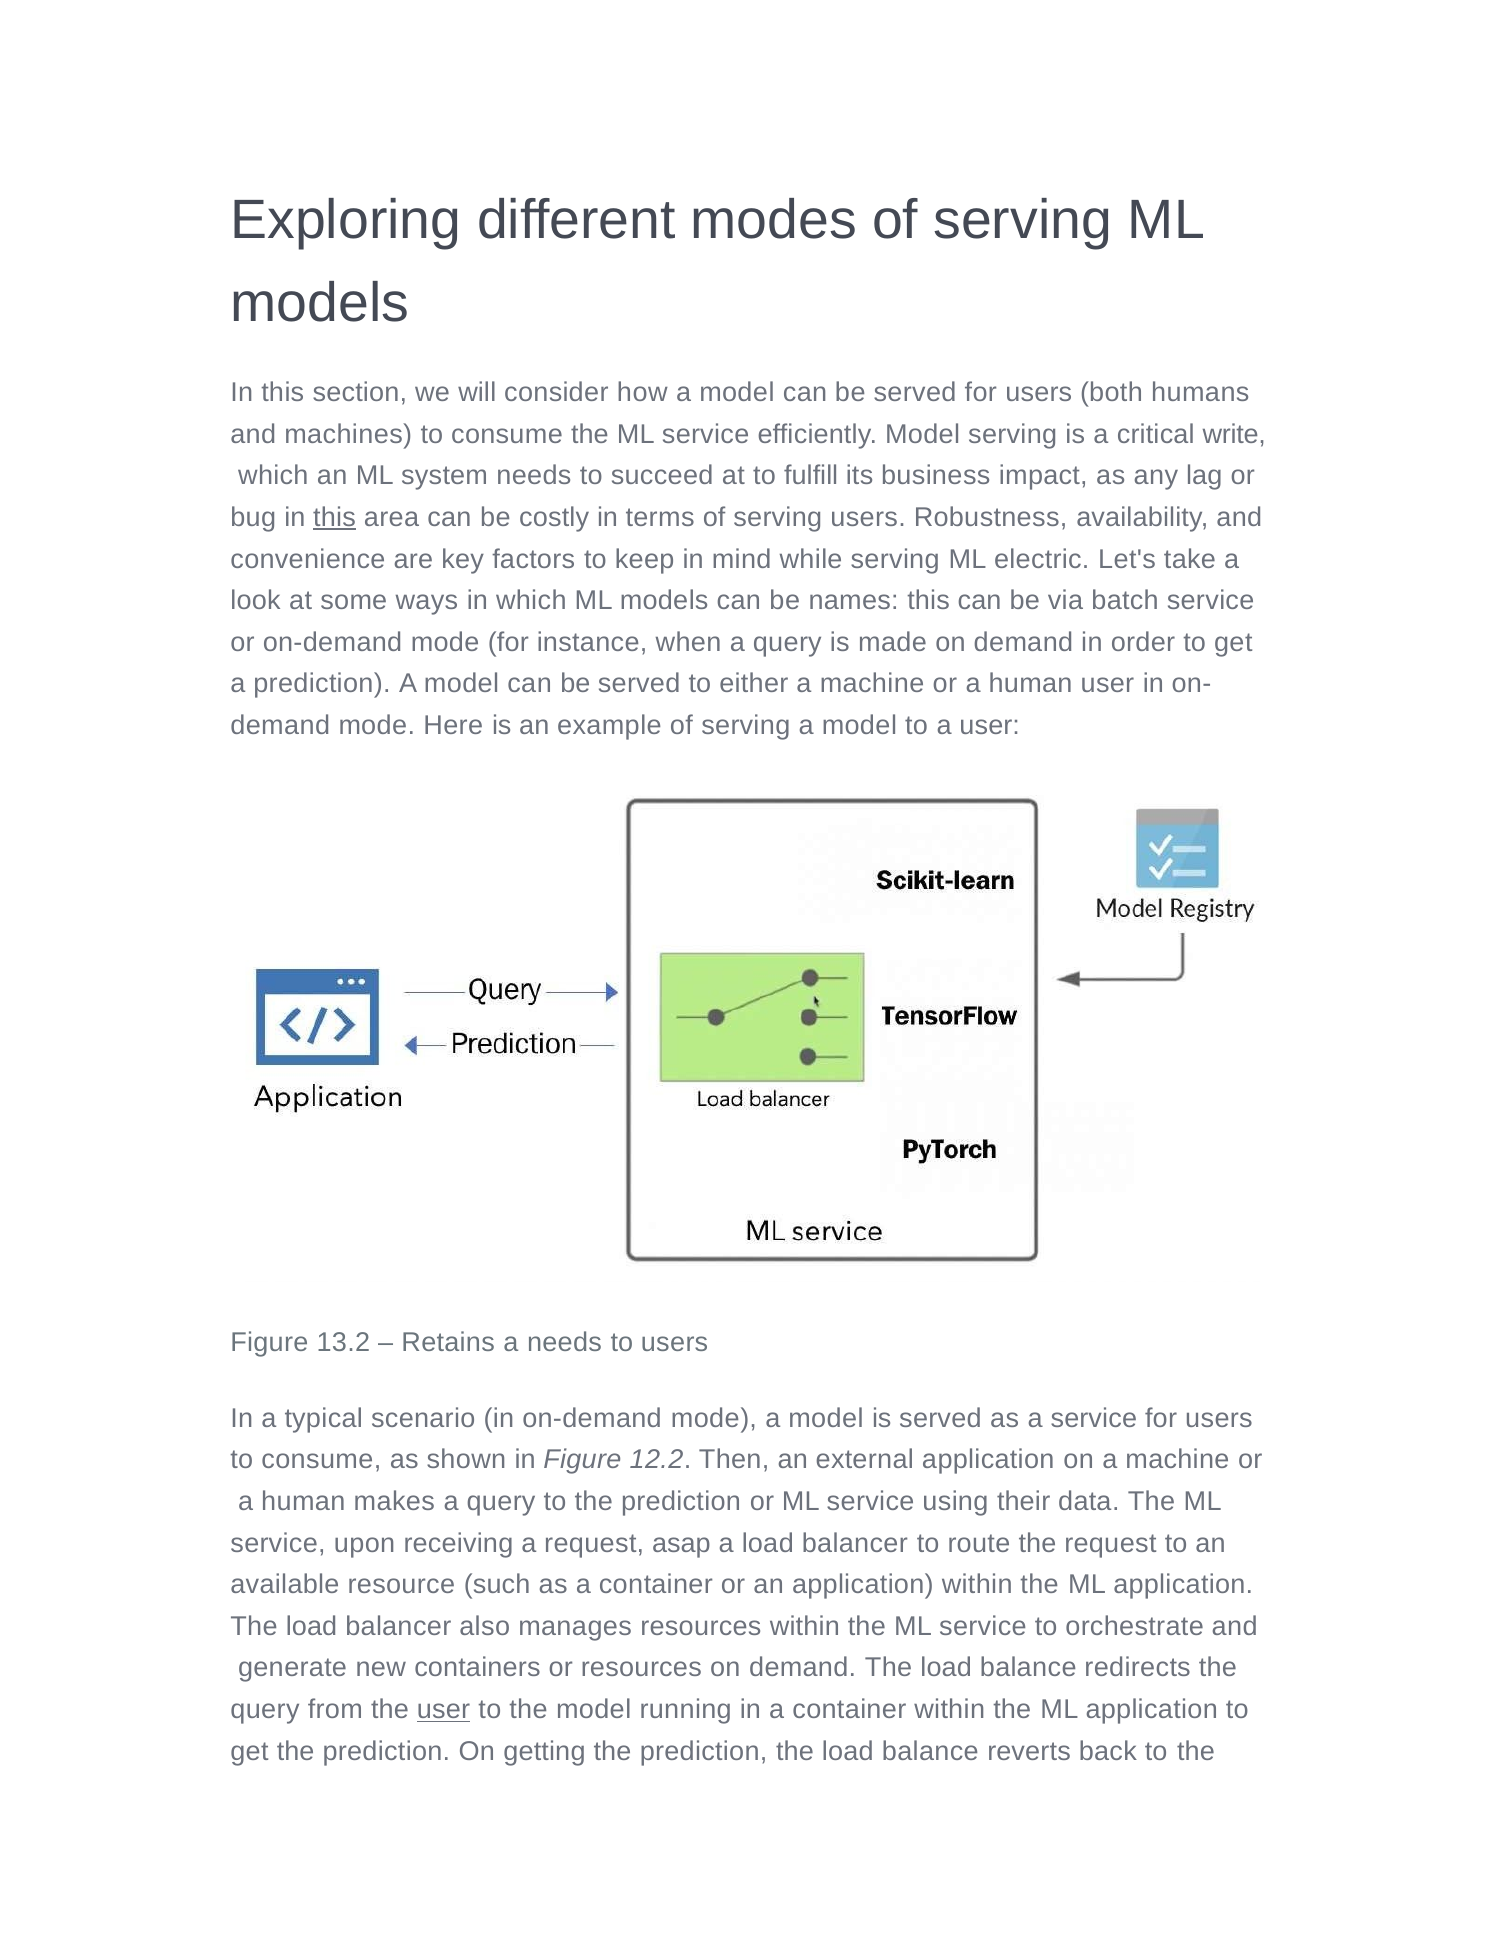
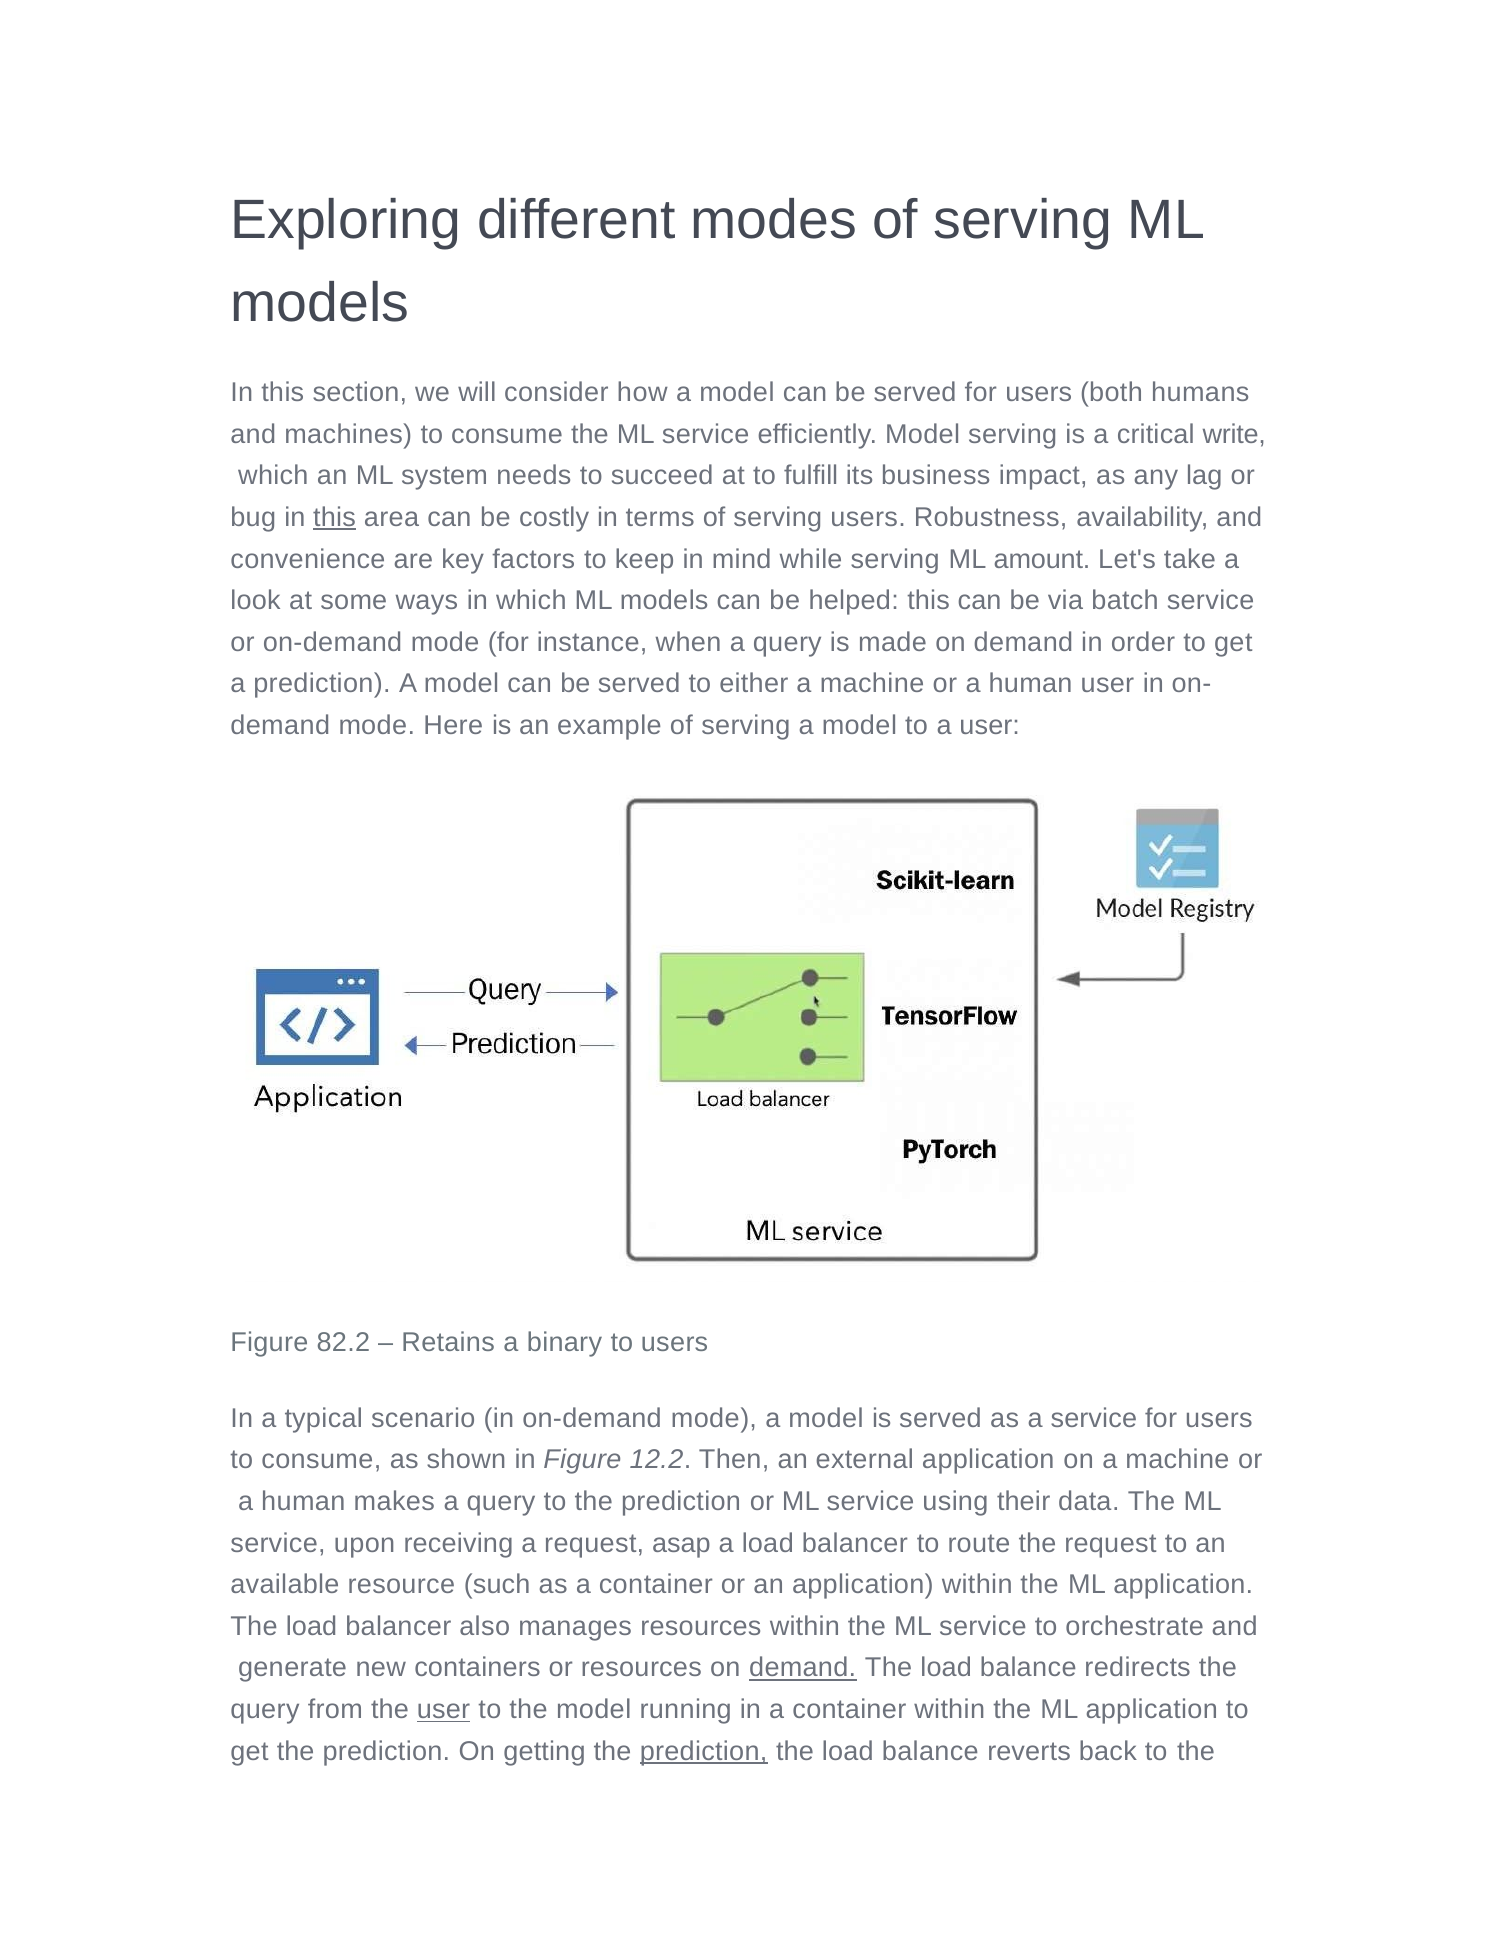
electric: electric -> amount (1042, 559)
names: names -> helped (854, 600)
13.2: 13.2 -> 82.2 (343, 1342)
a needs: needs -> binary (565, 1342)
demand underline: none -> present (803, 1667)
prediction underline: none -> present (704, 1751)
